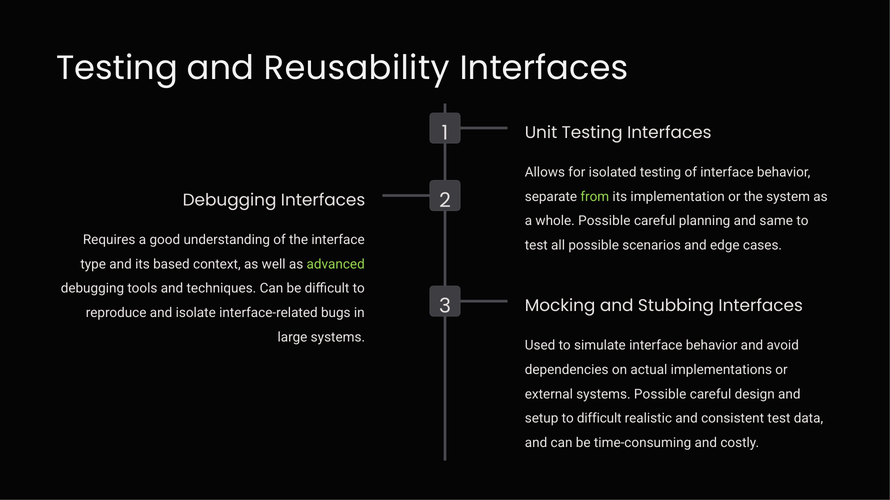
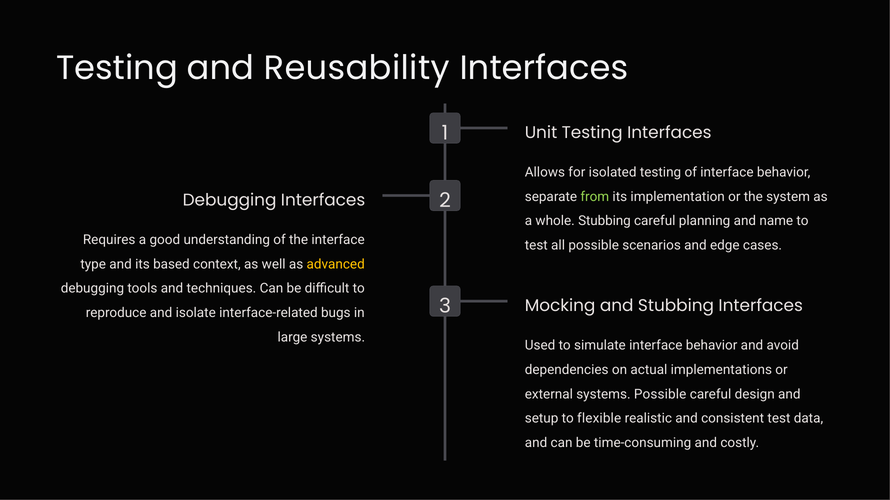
whole Possible: Possible -> Stubbing (604, 221)
same: same -> name (776, 221)
advanced colour: light green -> yellow (336, 264)
to difficult: difficult -> flexible (599, 419)
